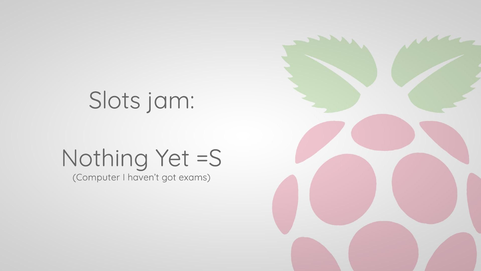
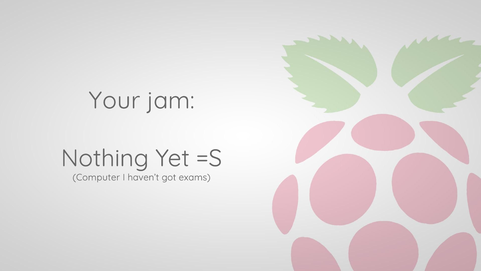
Slots: Slots -> Your (114, 100)
